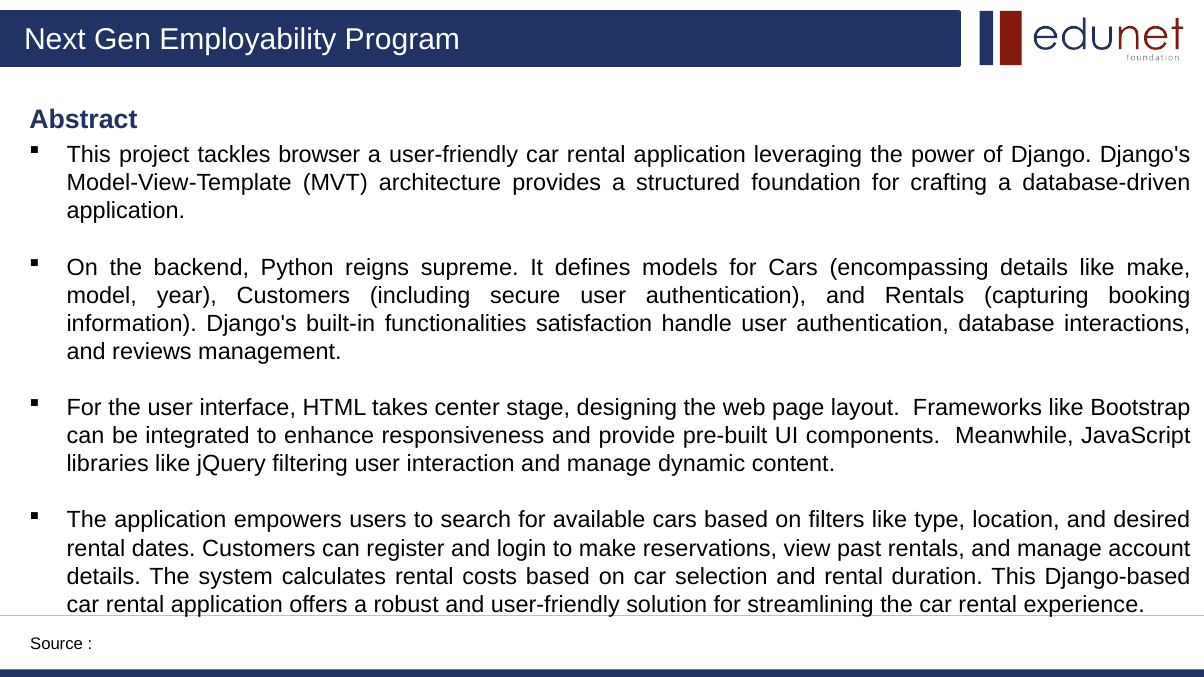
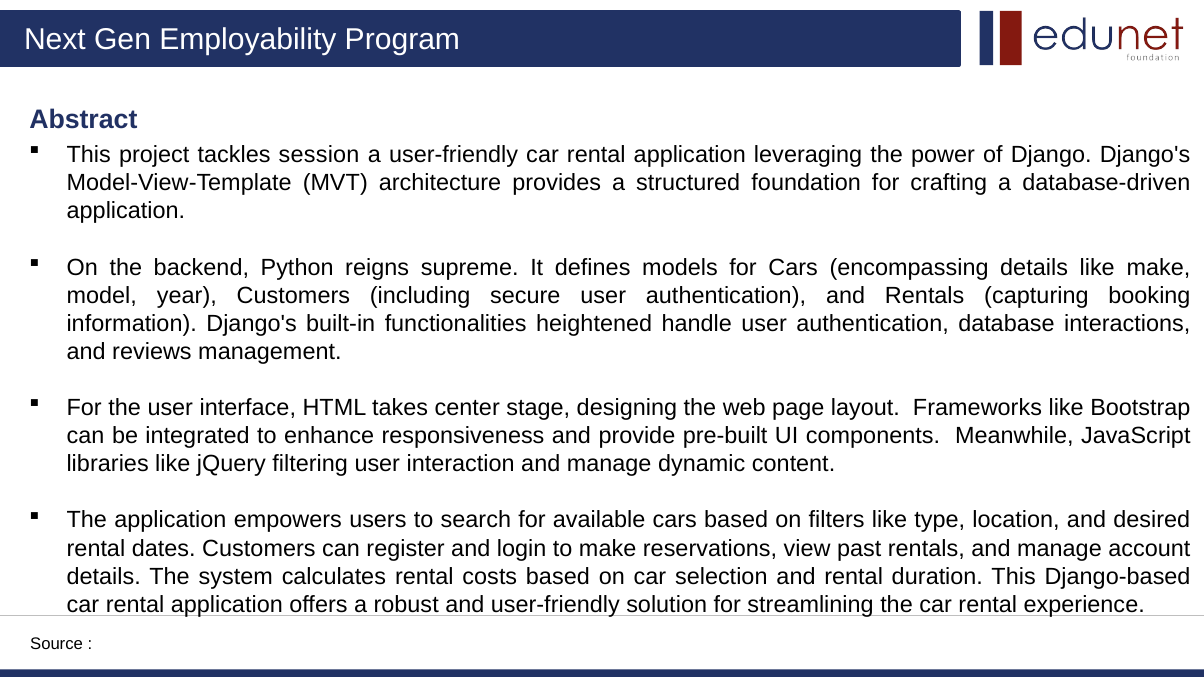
browser: browser -> session (319, 155)
satisfaction: satisfaction -> heightened (594, 324)
